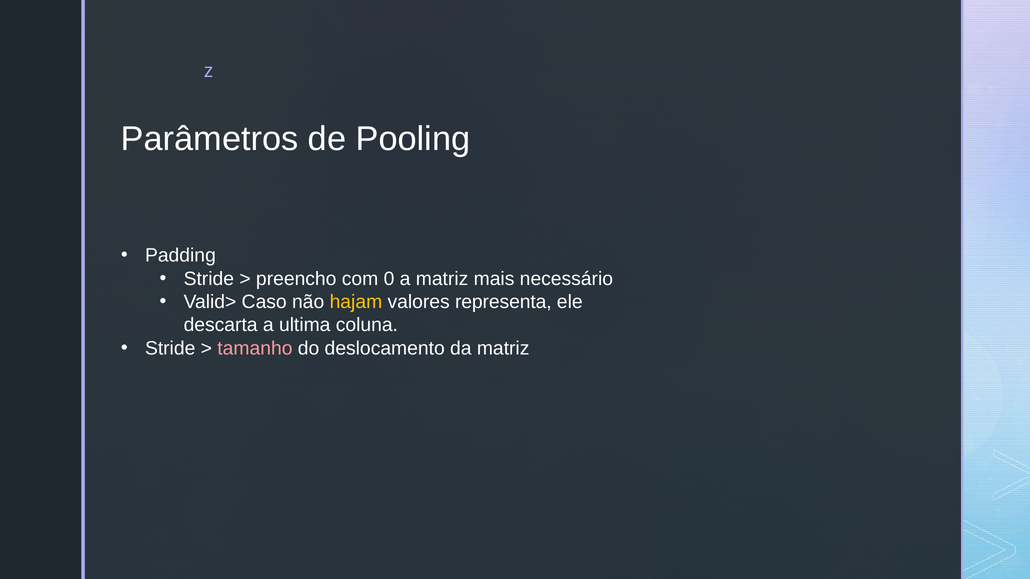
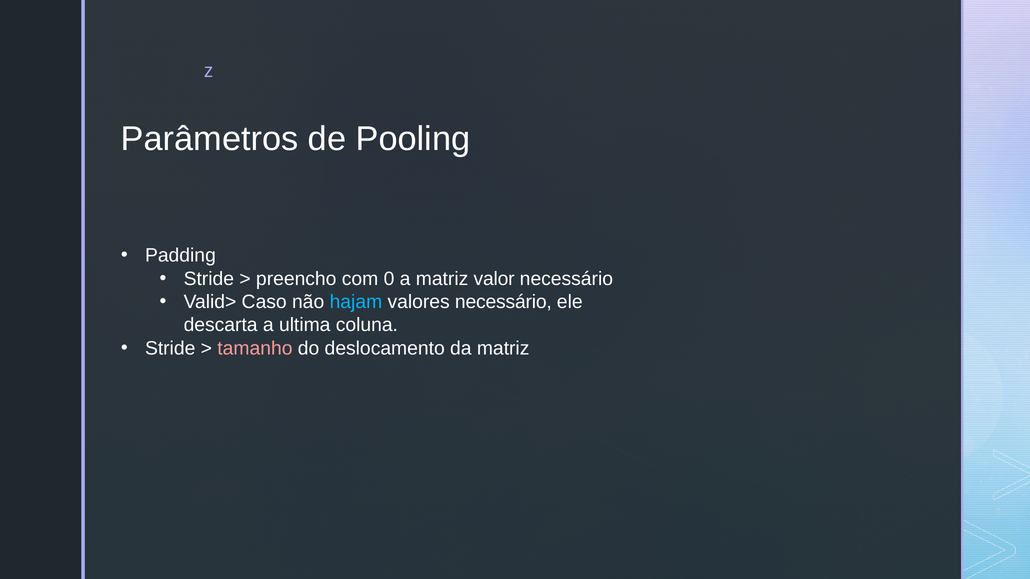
mais: mais -> valor (494, 279)
hajam colour: yellow -> light blue (356, 302)
valores representa: representa -> necessário (503, 302)
